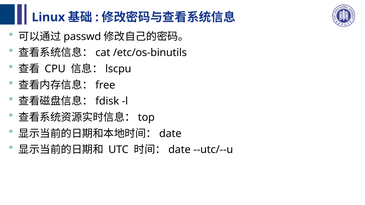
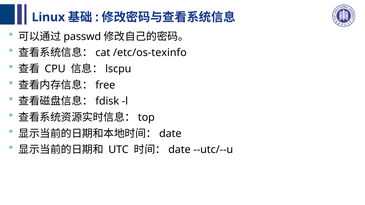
/etc/os-binutils: /etc/os-binutils -> /etc/os-texinfo (150, 53)
